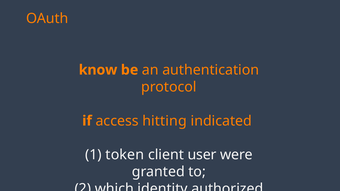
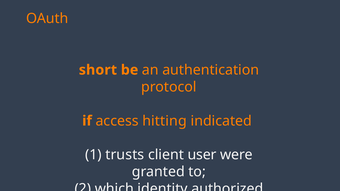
know: know -> short (98, 70)
token: token -> trusts (125, 155)
